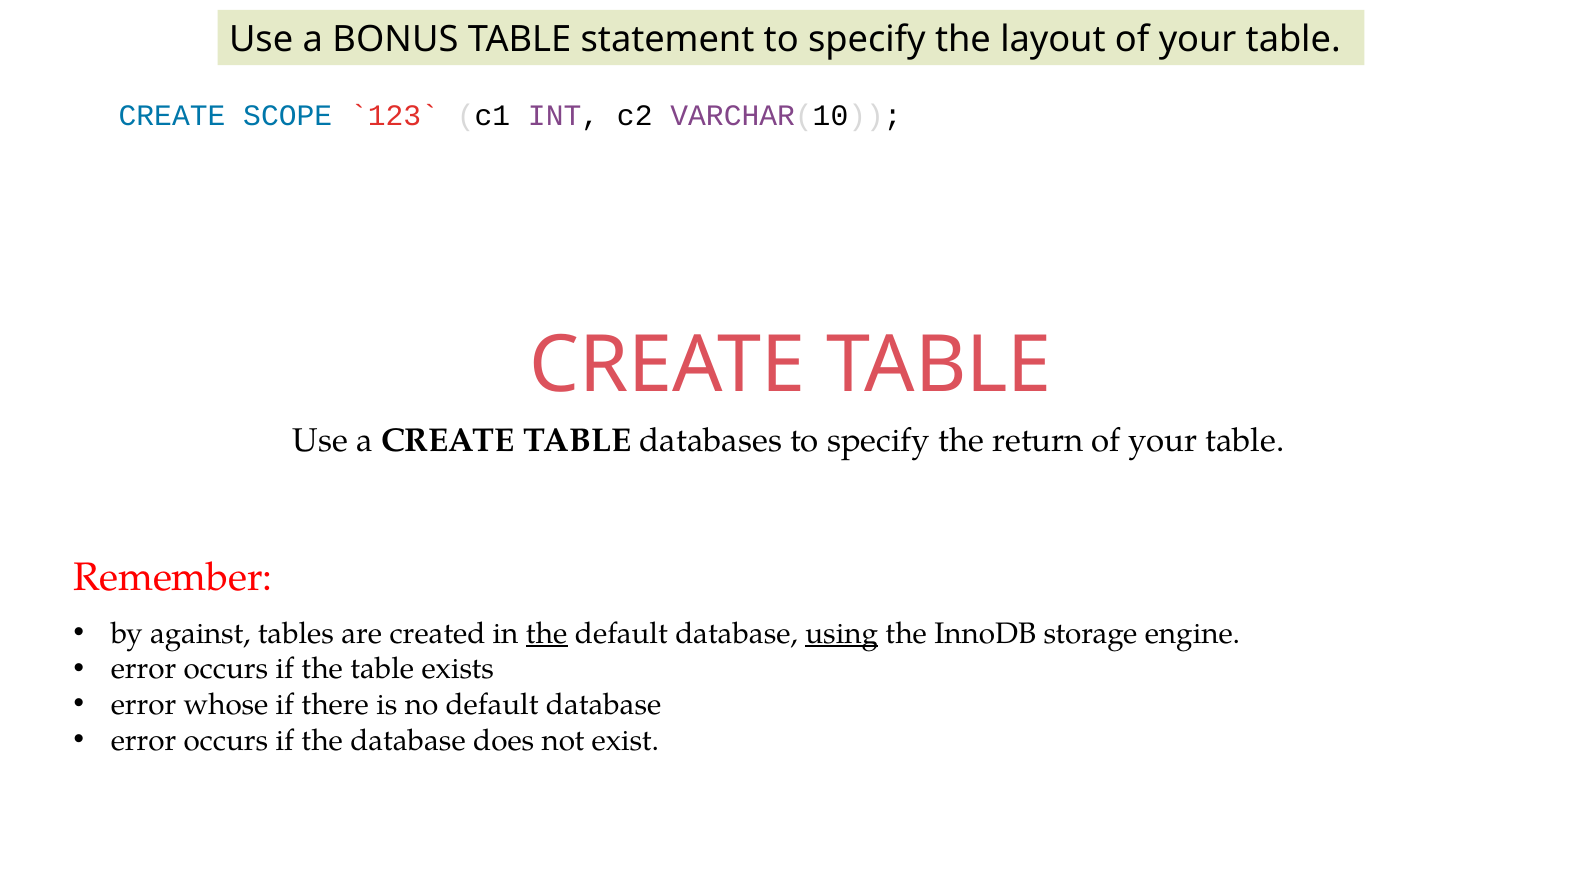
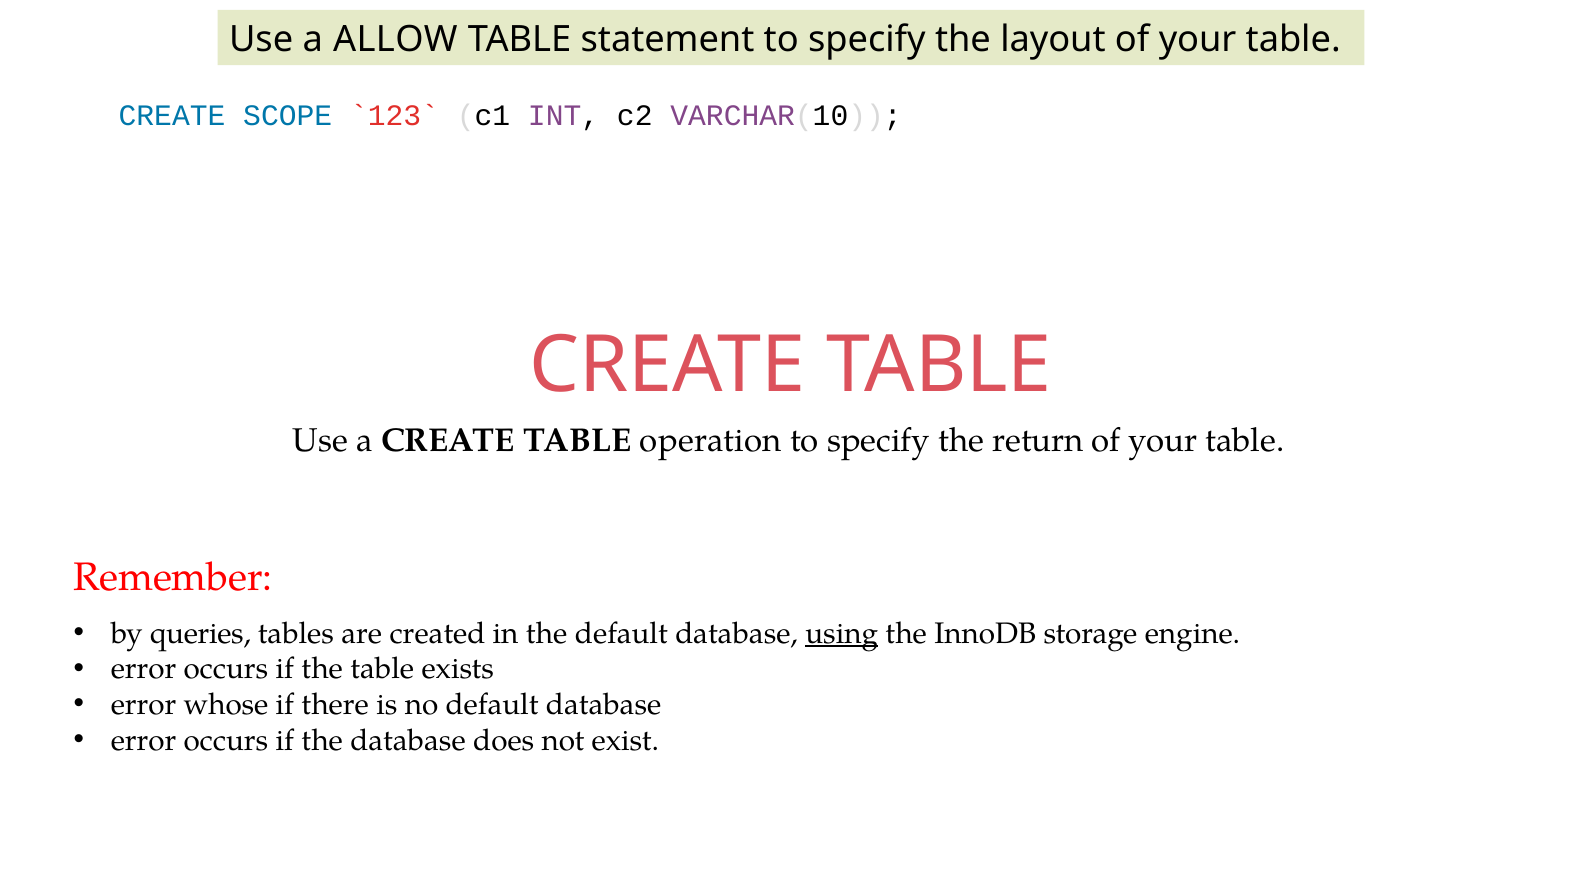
BONUS: BONUS -> ALLOW (395, 40)
databases: databases -> operation (711, 441)
against: against -> queries (200, 633)
the underline: present -> none (547, 633)
